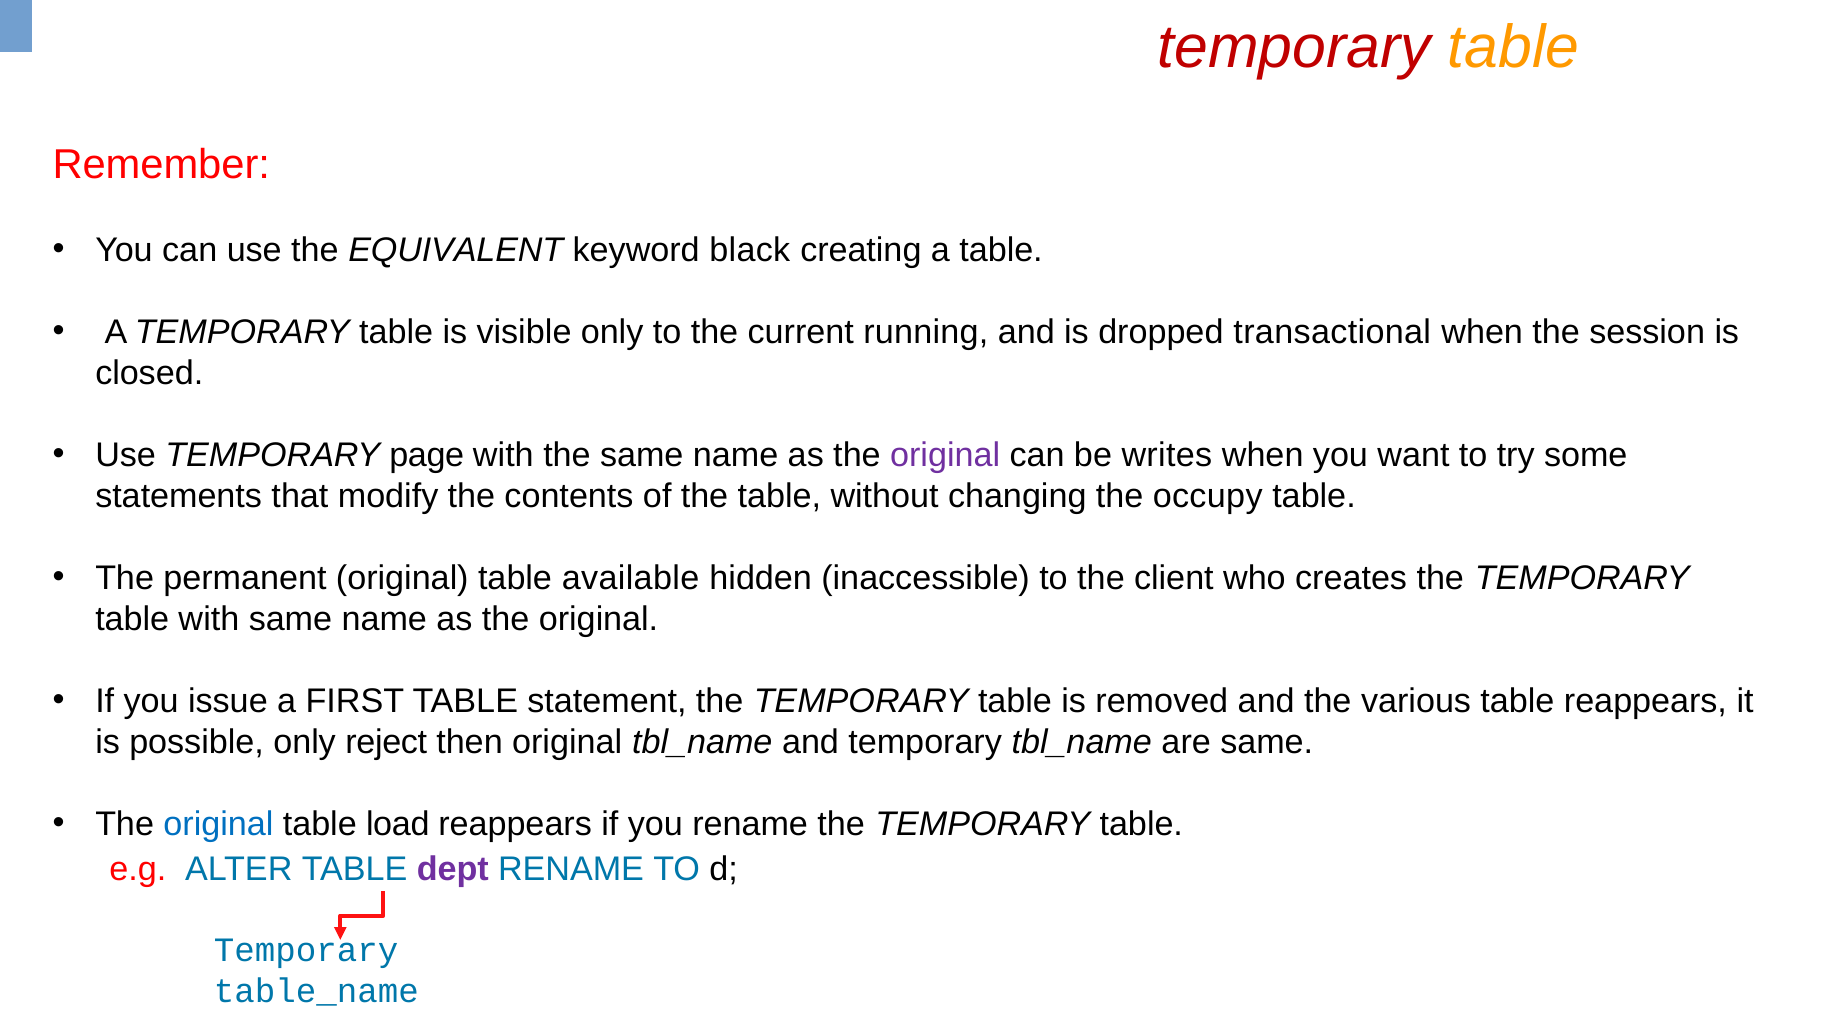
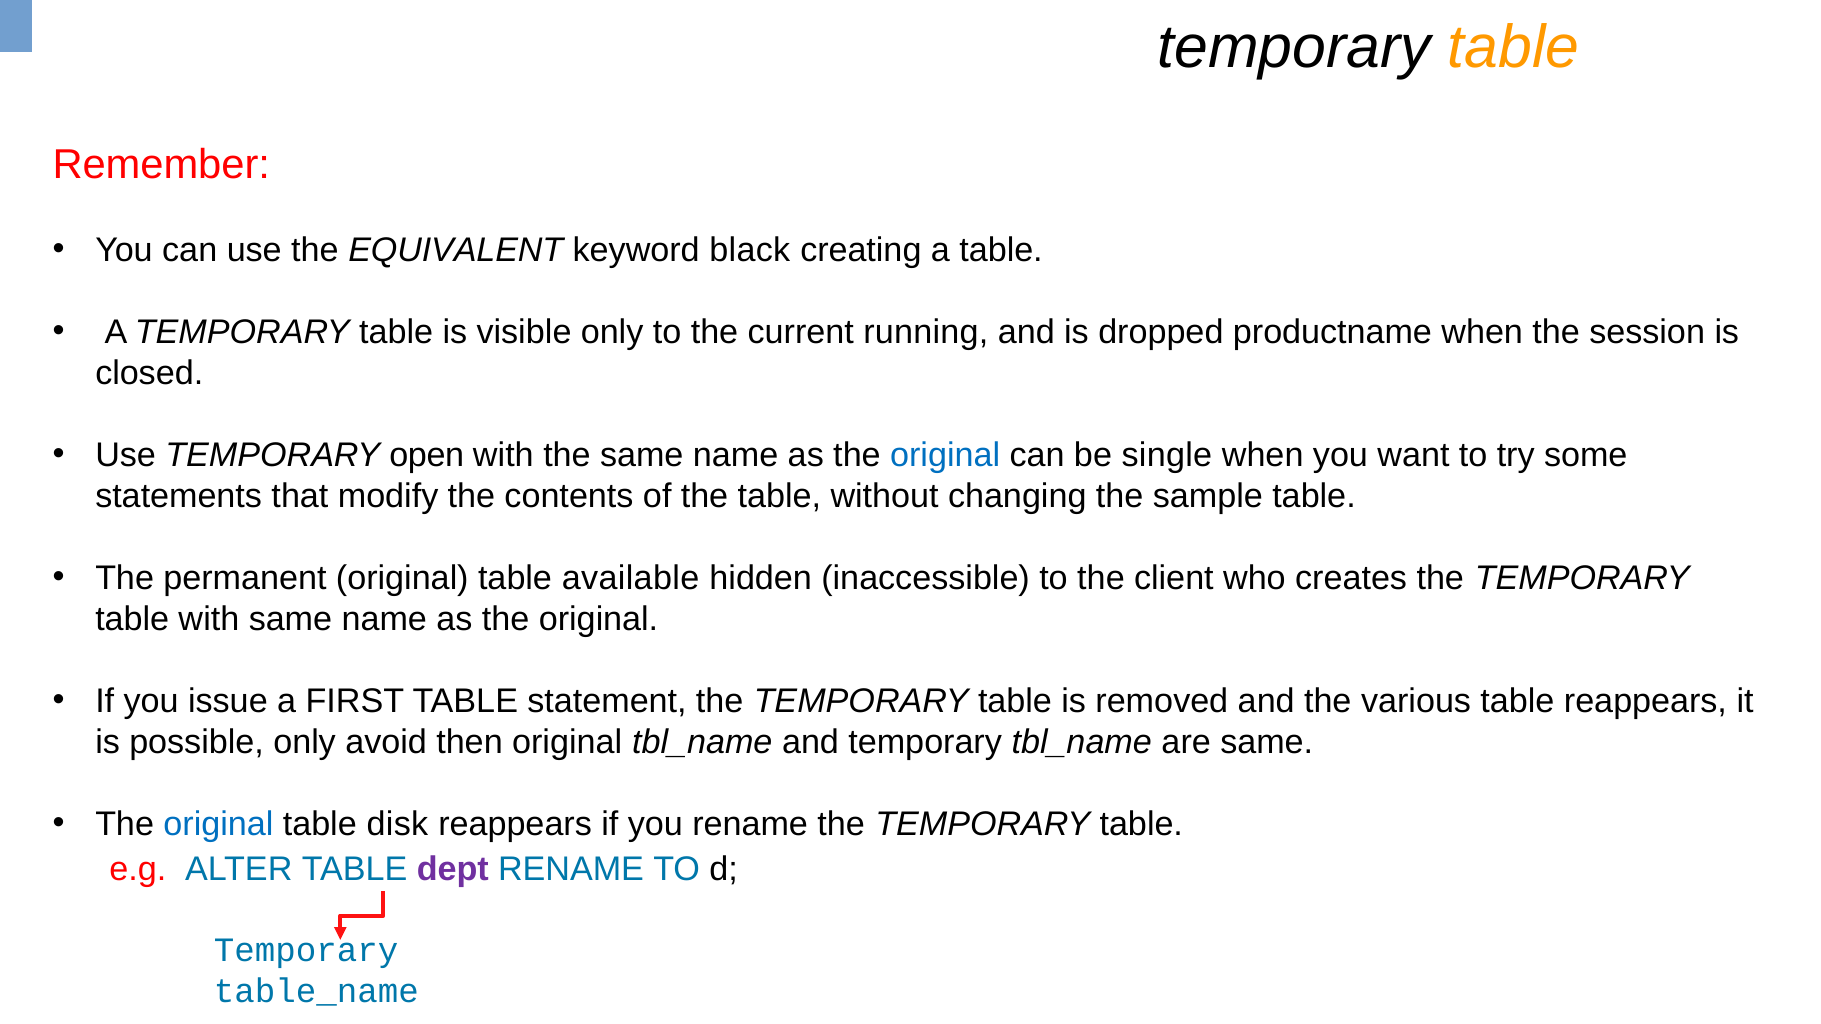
temporary colour: red -> black (1294, 47)
transactional: transactional -> productname (1332, 332)
page: page -> open (427, 455)
original colour: purple -> blue (945, 455)
writes: writes -> single (1167, 455)
occupy: occupy -> sample (1208, 496)
reject: reject -> avoid (386, 742)
load: load -> disk (397, 824)
